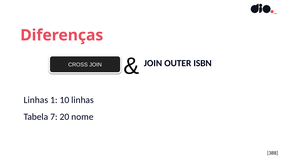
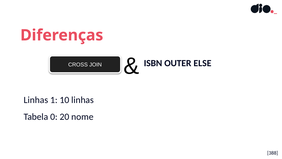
JOIN: JOIN -> ISBN (153, 63)
ISBN: ISBN -> ELSE (202, 63)
7: 7 -> 0 (54, 117)
